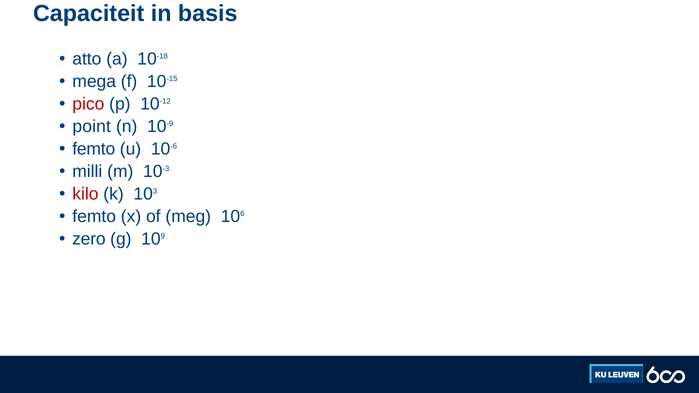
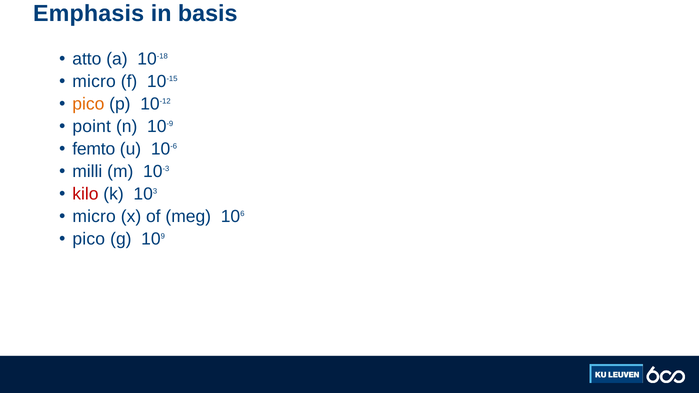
Capaciteit: Capaciteit -> Emphasis (89, 13)
mega: mega -> micro (94, 82)
pico colour: red -> orange (88, 104)
femto: femto -> micro (94, 217)
zero: zero -> pico (89, 239)
